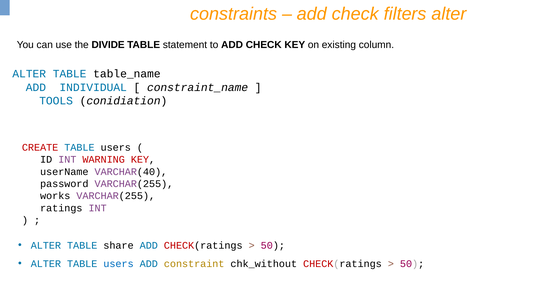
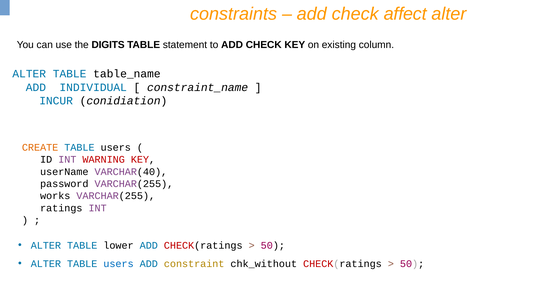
filters: filters -> affect (405, 14)
DIVIDE: DIVIDE -> DIGITS (108, 45)
TOOLS: TOOLS -> INCUR (56, 101)
CREATE colour: red -> orange (40, 147)
share: share -> lower (119, 245)
